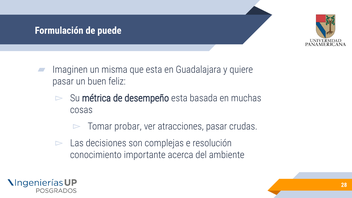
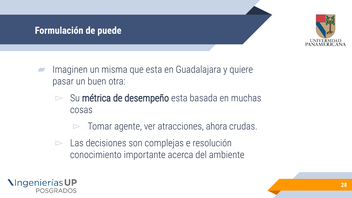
feliz: feliz -> otra (117, 82)
probar: probar -> agente (128, 126)
atracciones pasar: pasar -> ahora (217, 126)
